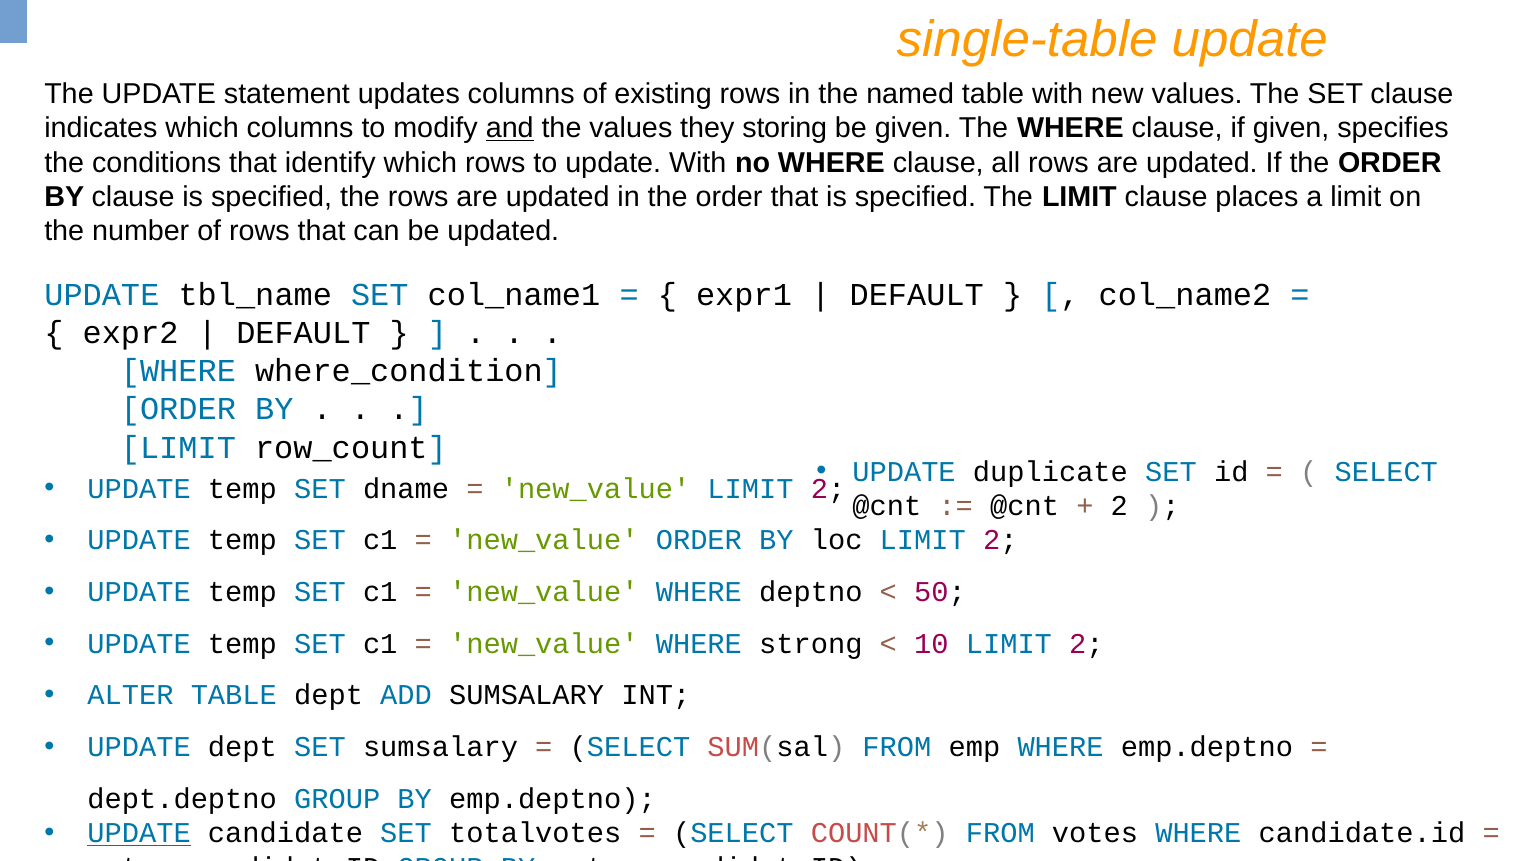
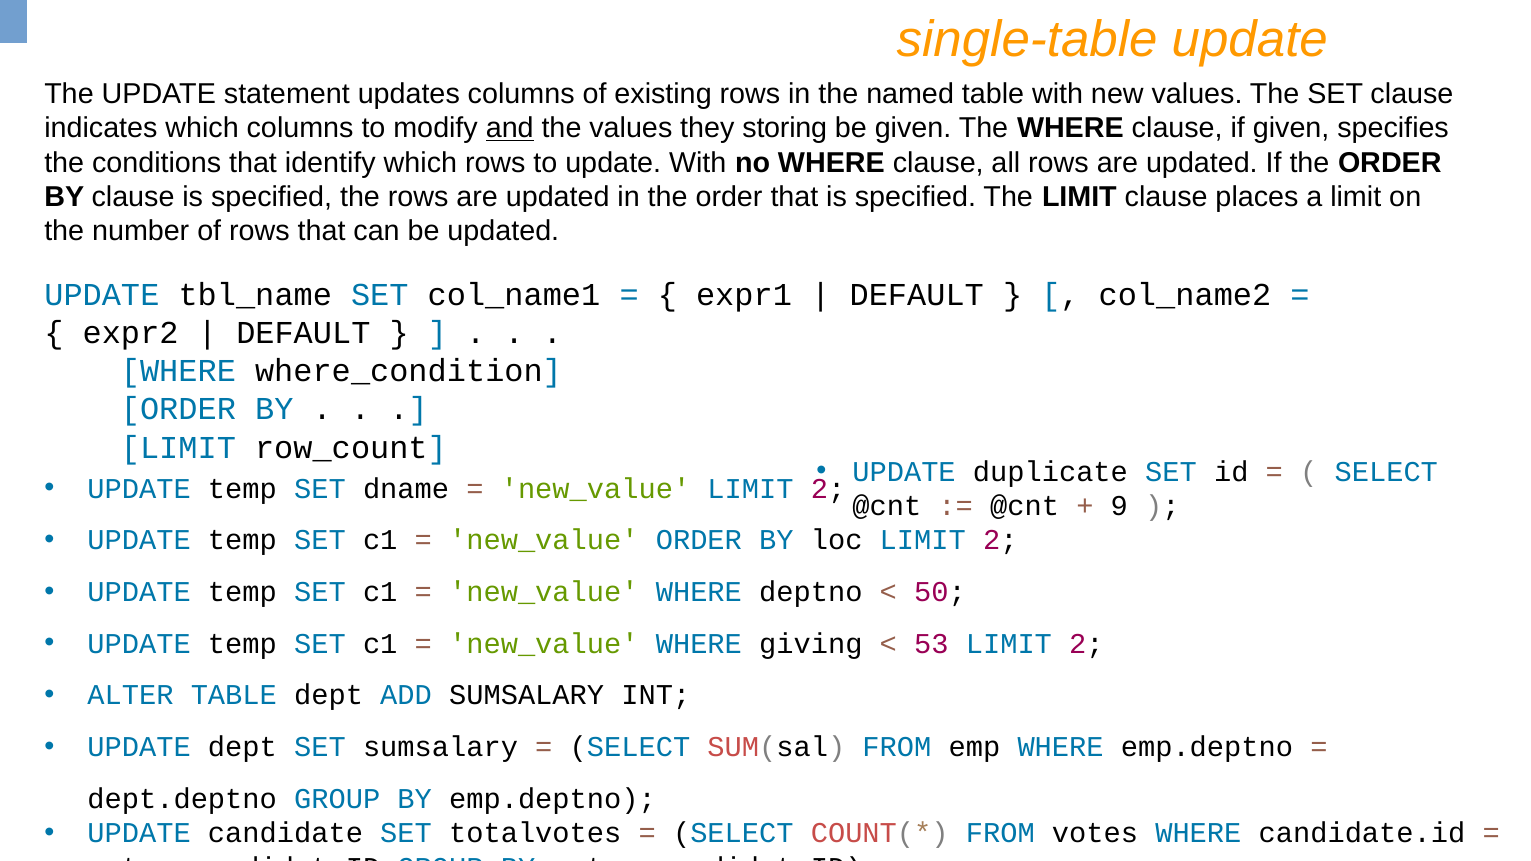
2: 2 -> 9 (1119, 506)
strong: strong -> giving (811, 644)
10: 10 -> 53 (931, 644)
UPDATE underline: present -> none (139, 833)
